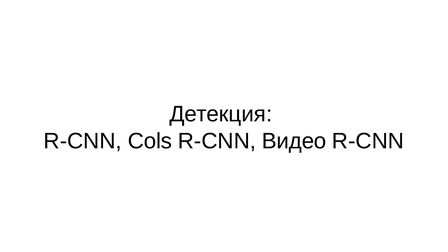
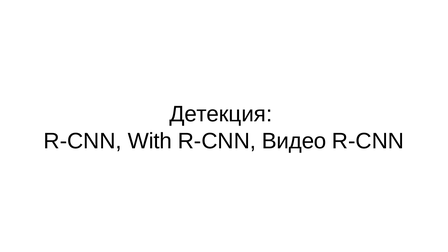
Cols: Cols -> With (150, 141)
